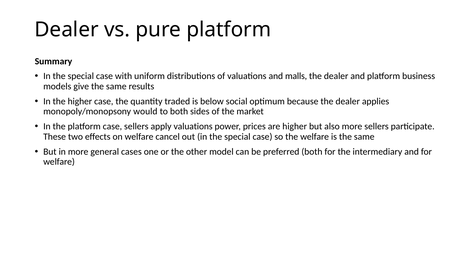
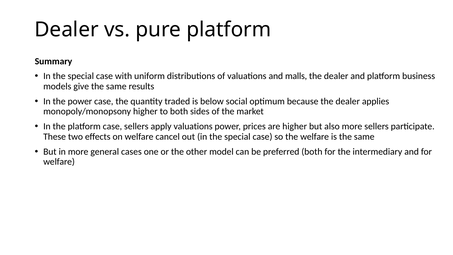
the higher: higher -> power (80, 101)
monopoly/monopsony would: would -> higher (145, 111)
